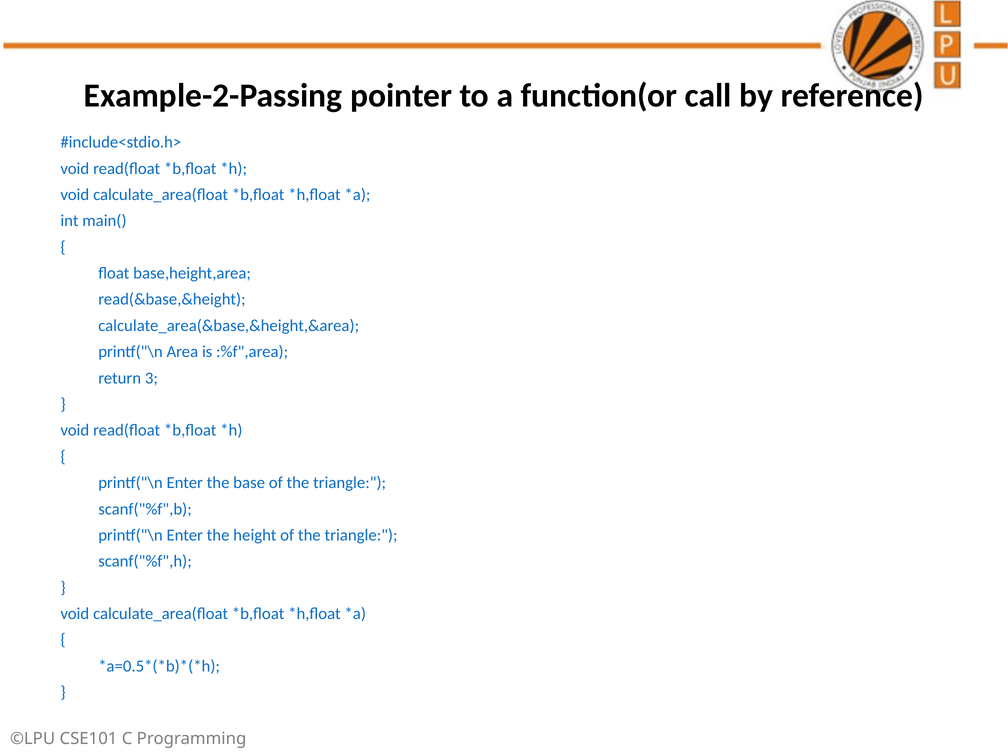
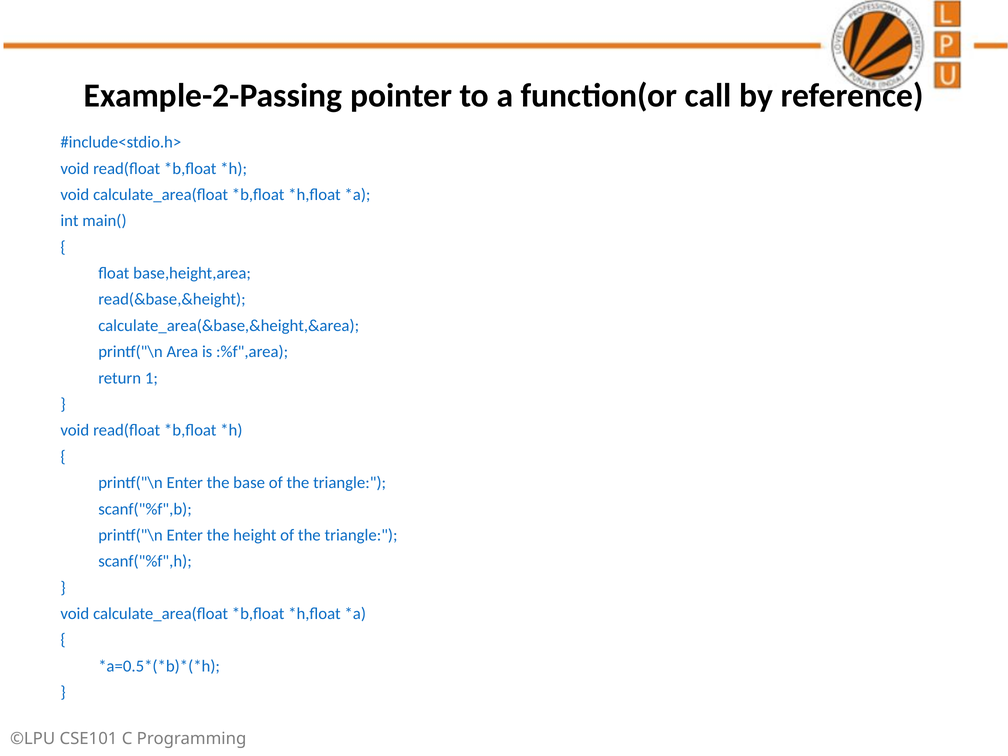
3: 3 -> 1 (151, 378)
